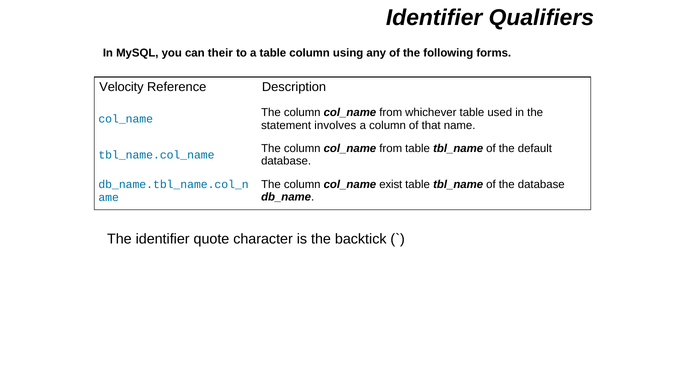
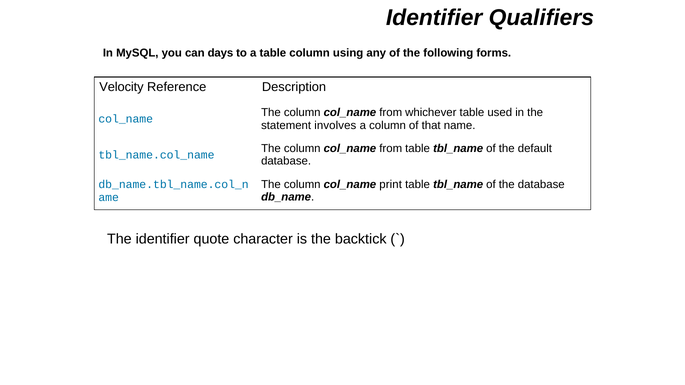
their: their -> days (220, 53)
exist: exist -> print (391, 185)
